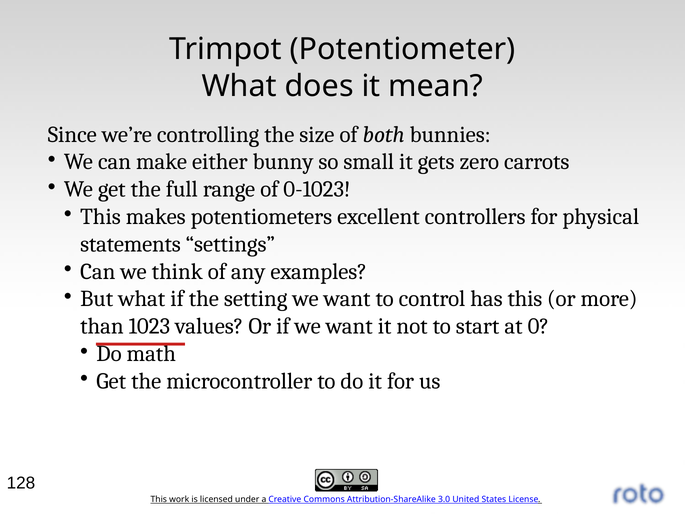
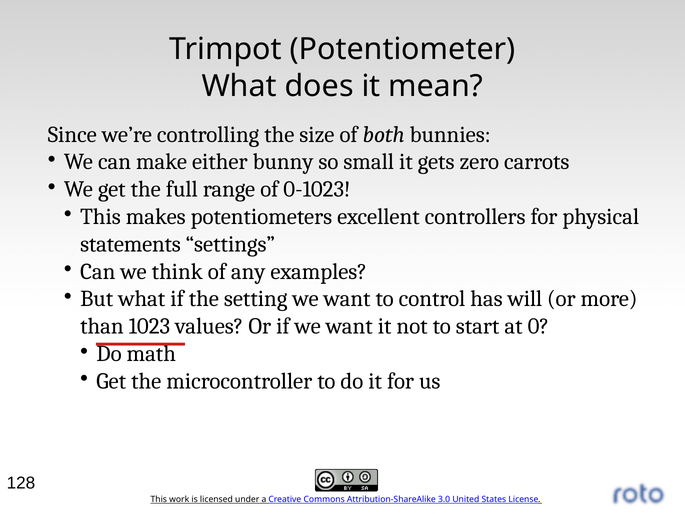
has this: this -> will (525, 299)
